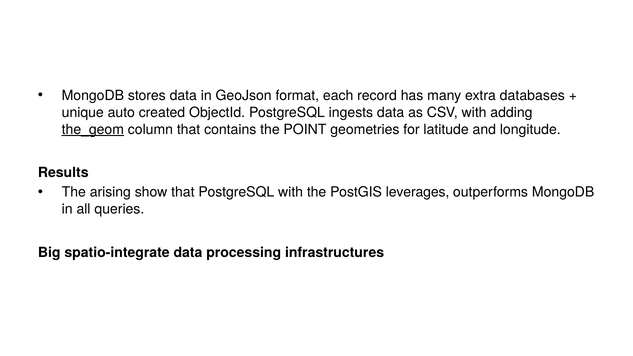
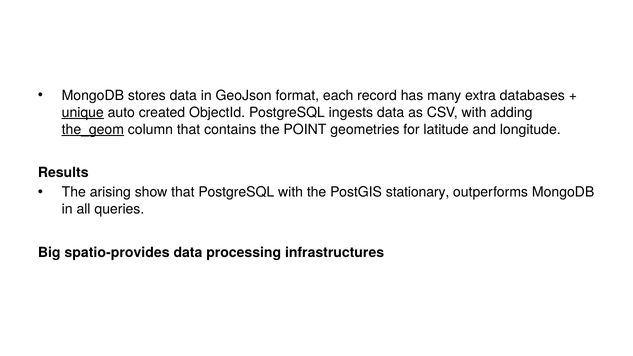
unique underline: none -> present (83, 113)
leverages: leverages -> stationary (418, 192)
spatio-integrate: spatio-integrate -> spatio-provides (117, 252)
